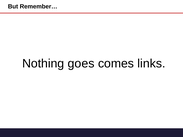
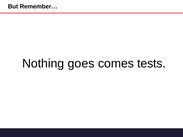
links: links -> tests (151, 64)
